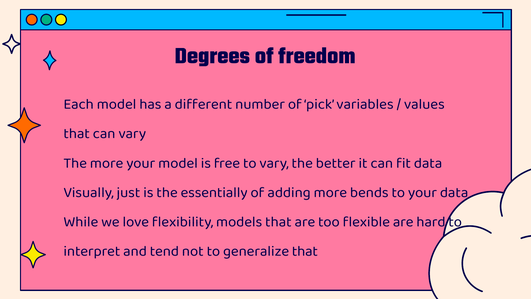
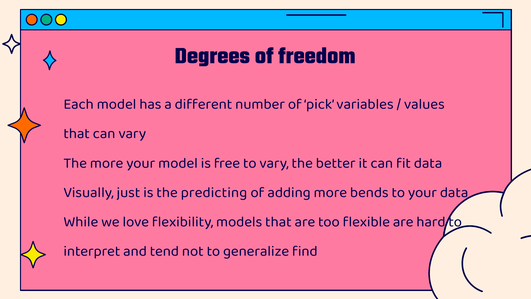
essentially: essentially -> predicting (214, 192)
generalize that: that -> find (305, 251)
